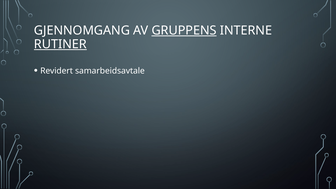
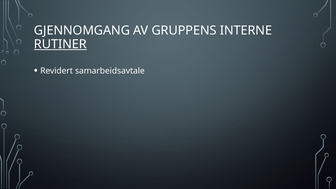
GRUPPENS underline: present -> none (184, 31)
